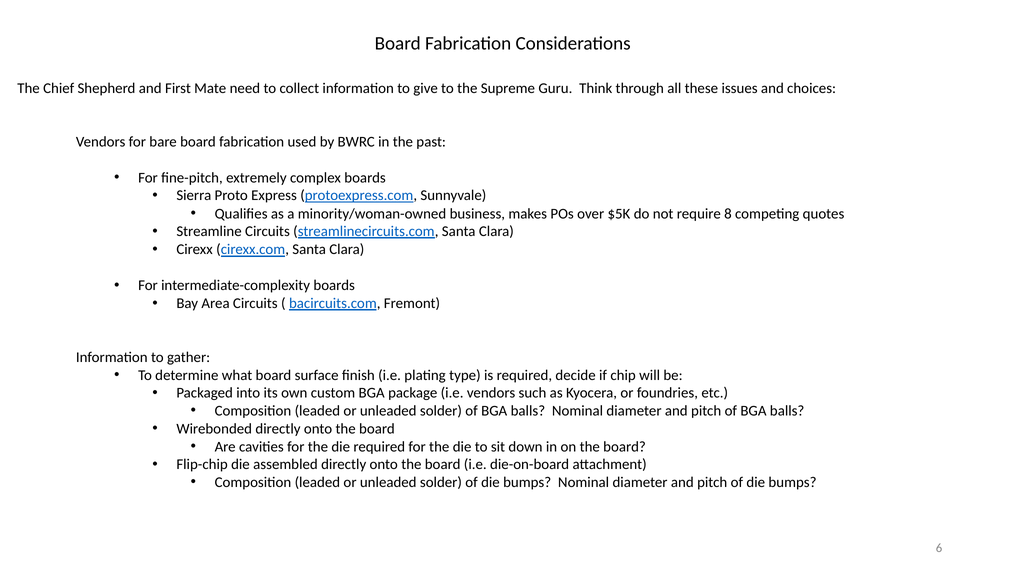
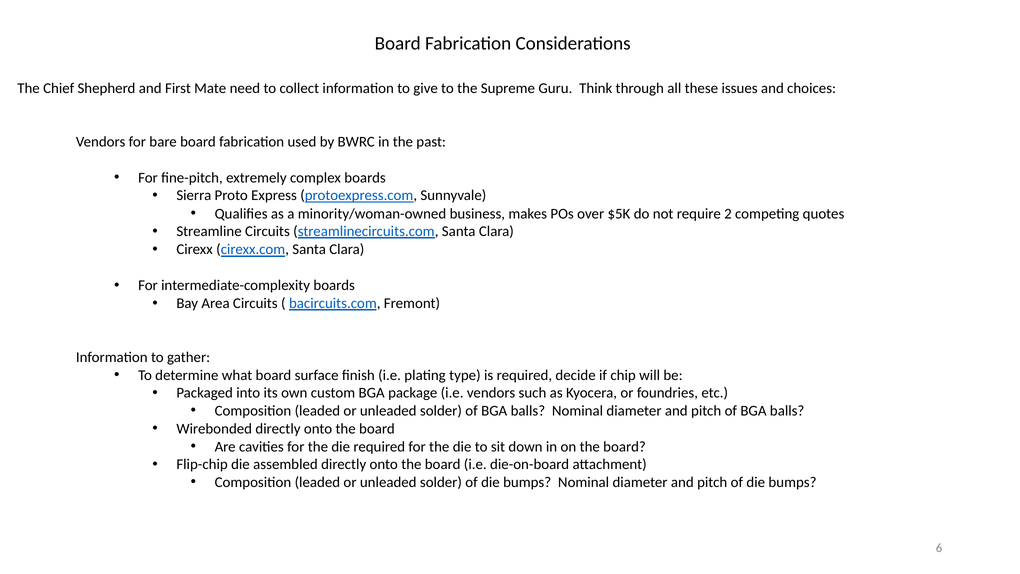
8: 8 -> 2 (728, 214)
